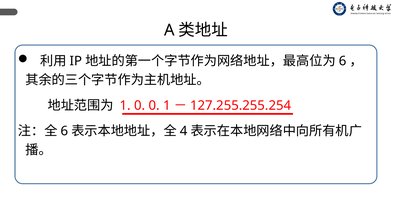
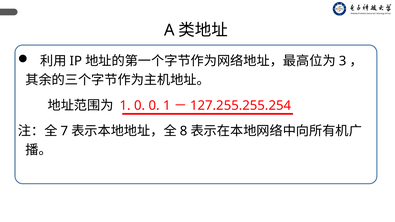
6: 6 -> 3 (343, 61)
6: 6 -> 7 (64, 131)
4: 4 -> 8 (184, 131)
